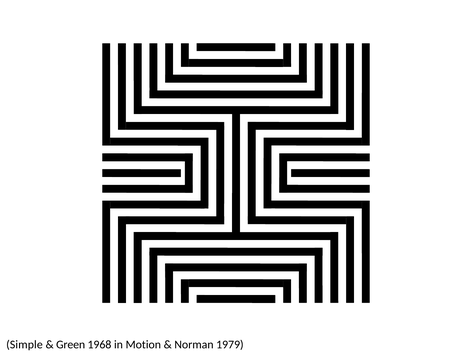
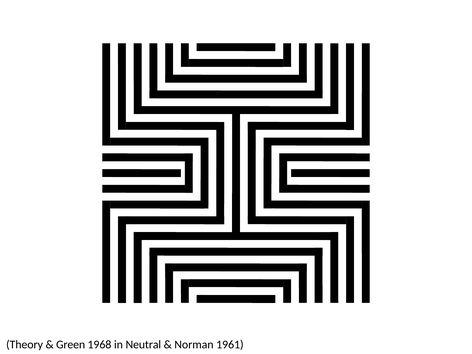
Simple: Simple -> Theory (25, 345)
Motion: Motion -> Neutral (143, 345)
1979: 1979 -> 1961 (230, 345)
